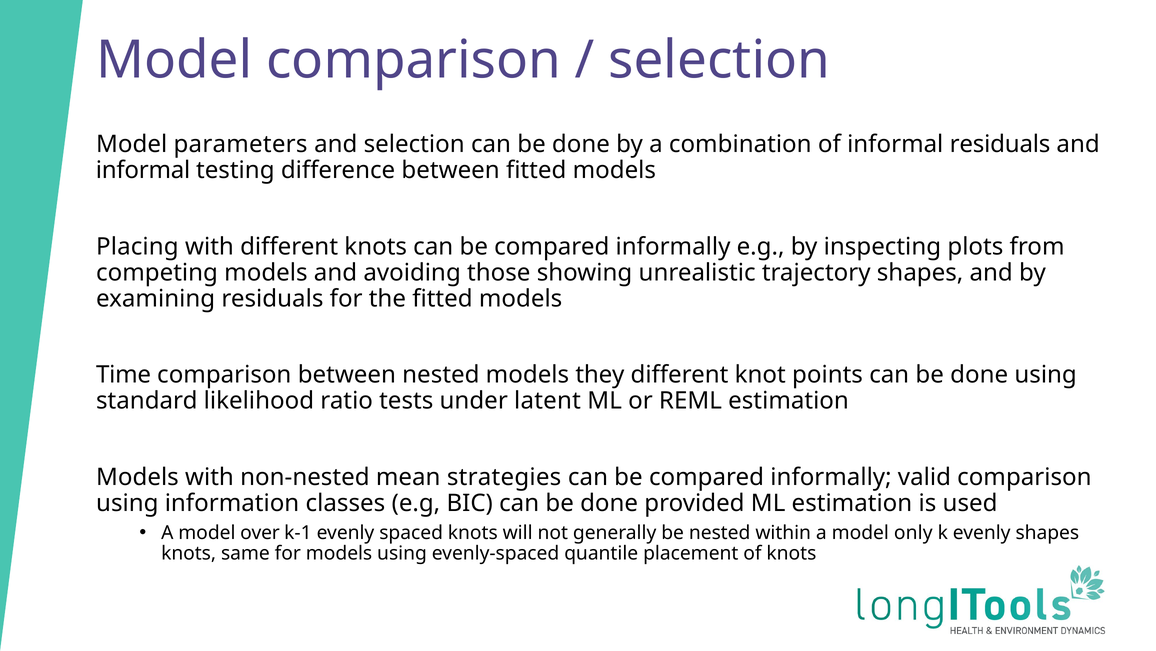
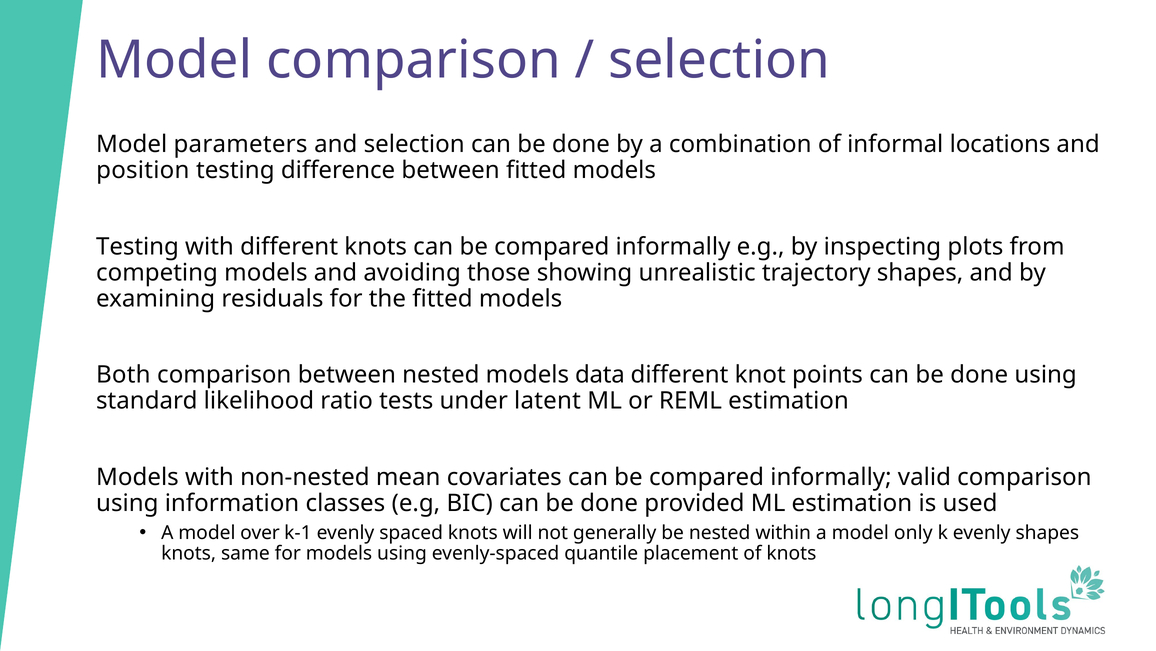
informal residuals: residuals -> locations (1000, 144)
informal: informal -> position (143, 170)
Placing: Placing -> Testing (137, 246)
Time: Time -> Both (123, 375)
they: they -> data (600, 375)
strategies: strategies -> covariates (504, 477)
